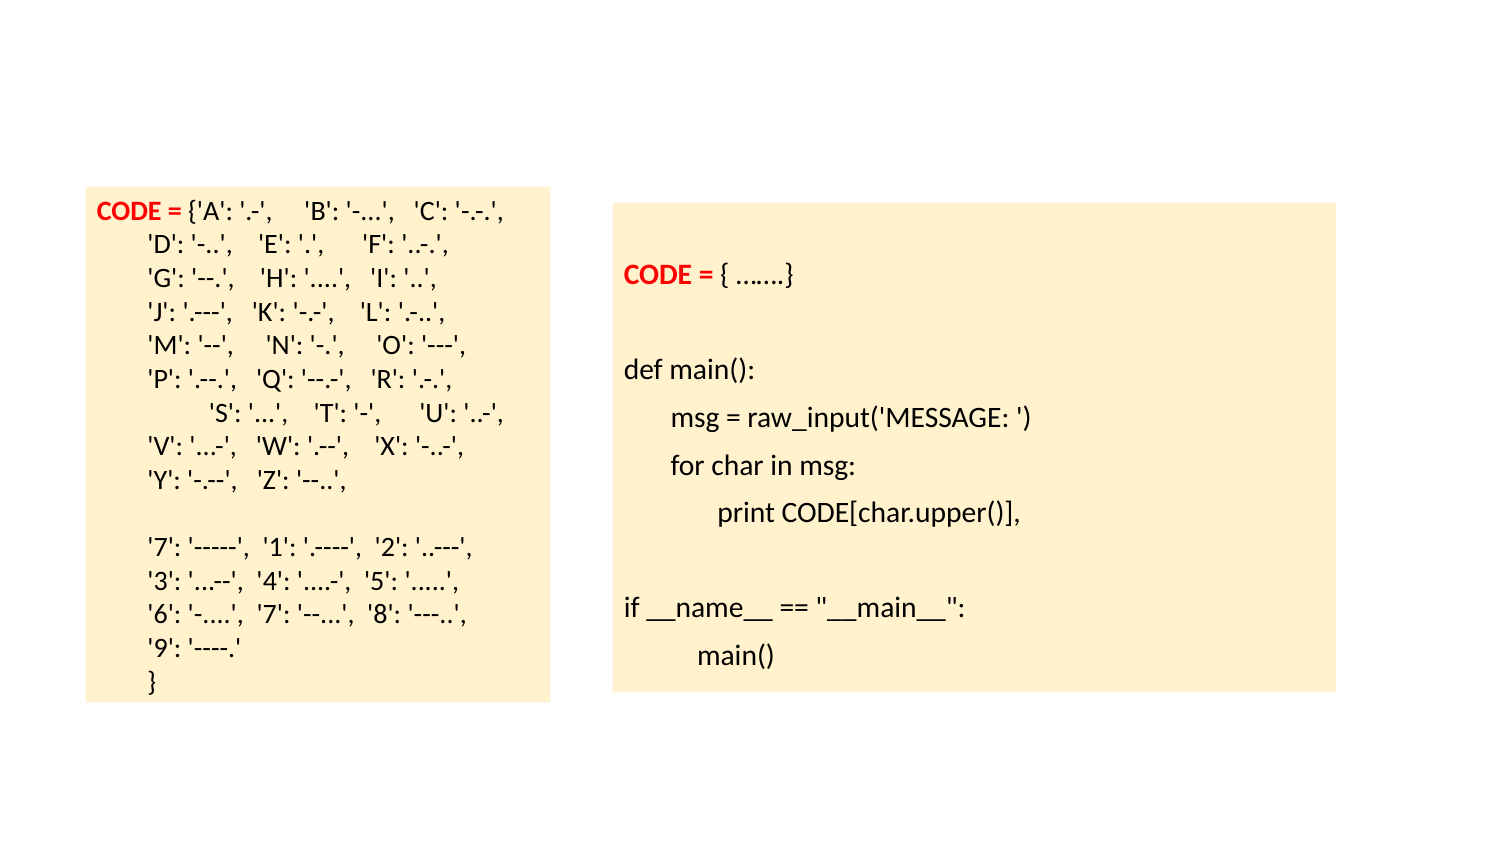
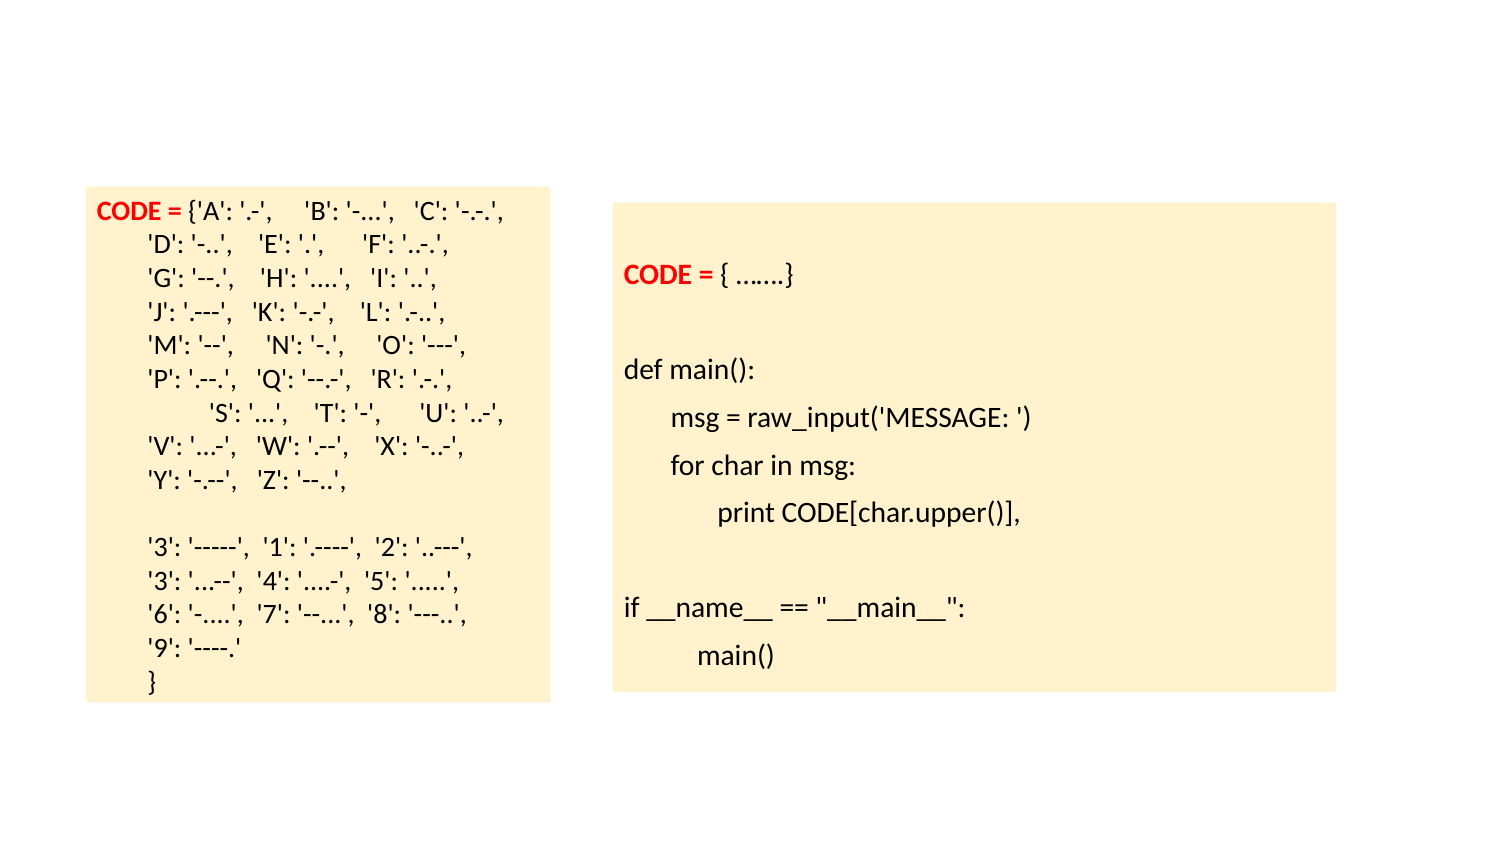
7: 7 -> 3 (164, 547)
